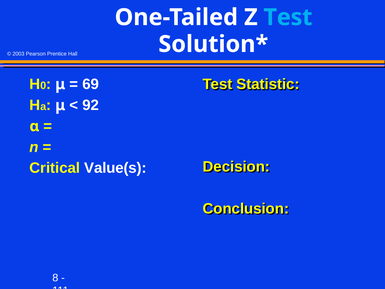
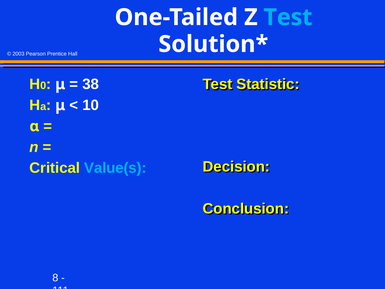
69: 69 -> 38 (91, 84)
92: 92 -> 10 (91, 105)
Value(s colour: white -> light blue (115, 168)
